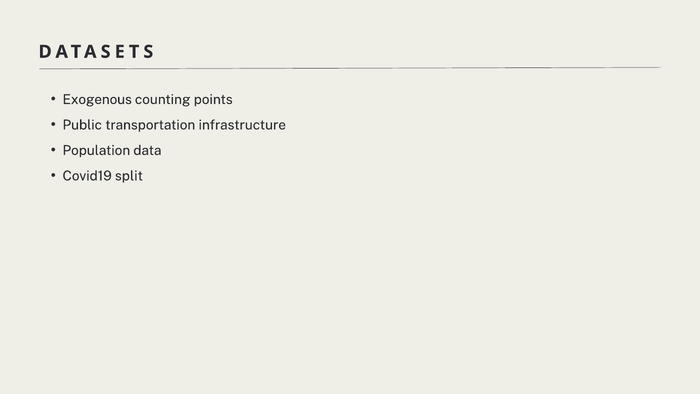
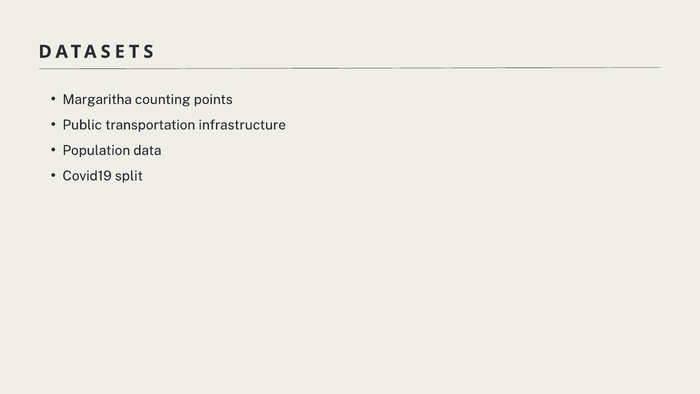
Exogenous: Exogenous -> Margaritha (97, 99)
